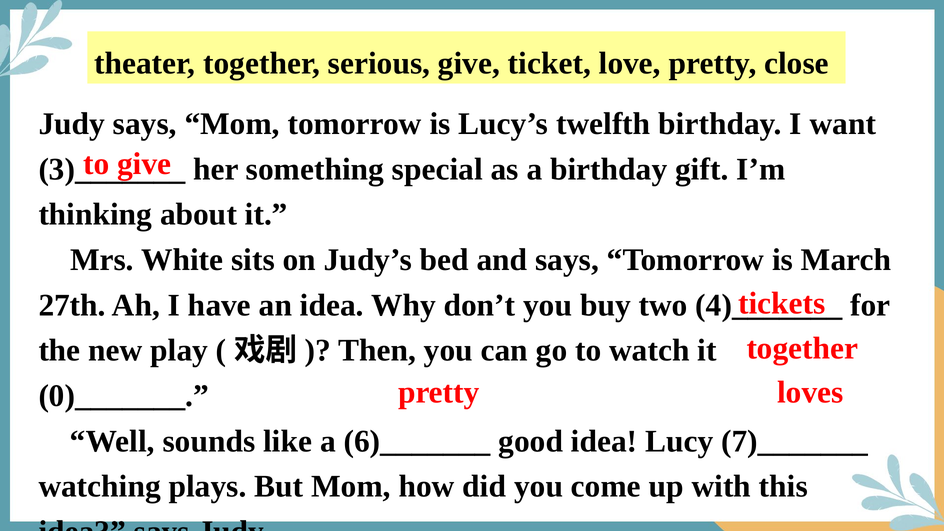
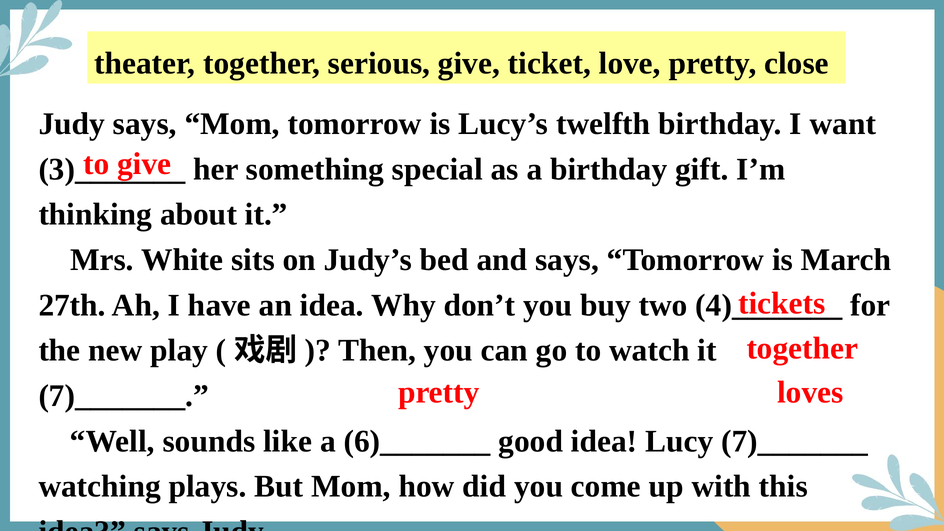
0)_______: 0)_______ -> 7)_______ (124, 396)
